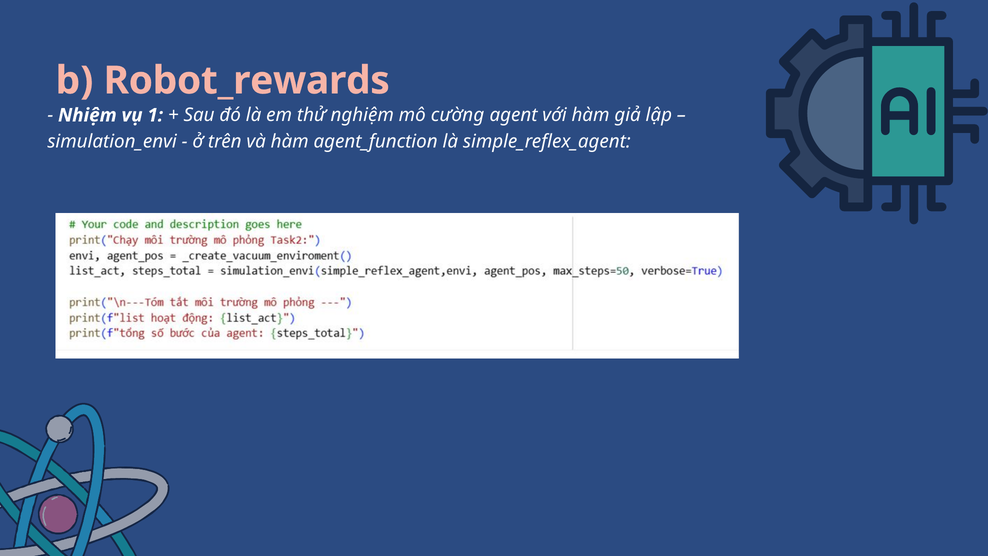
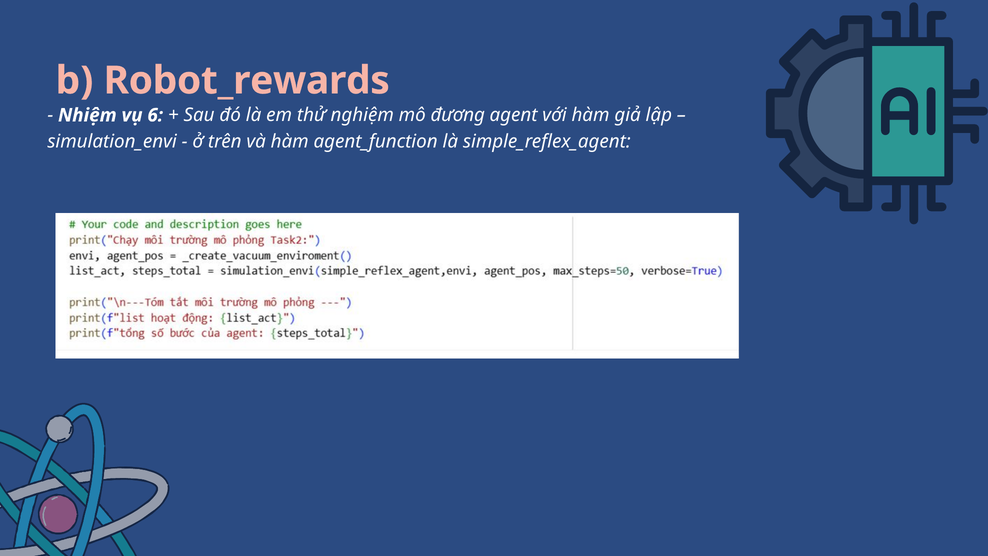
1: 1 -> 6 (155, 115)
cường: cường -> đương (458, 115)
